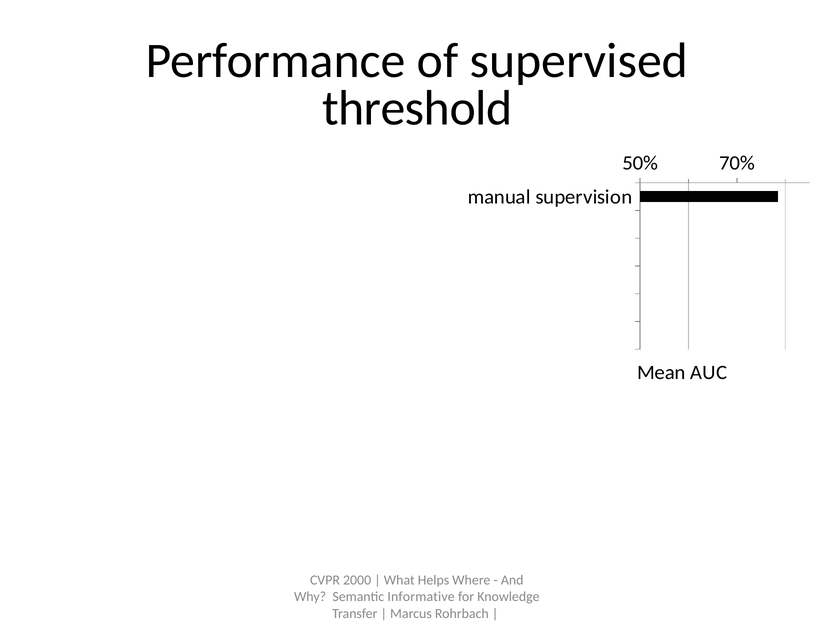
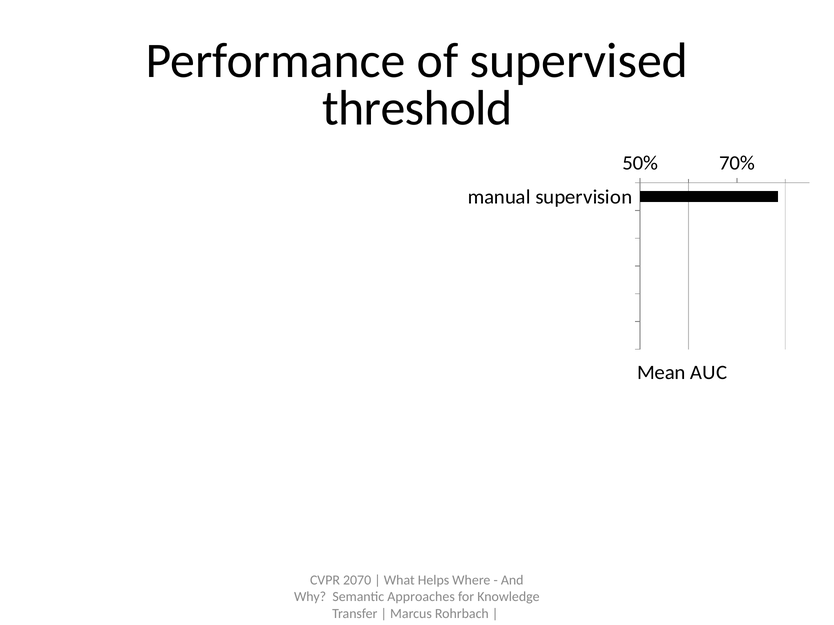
2000: 2000 -> 2070 (357, 581)
Informative: Informative -> Approaches (421, 597)
